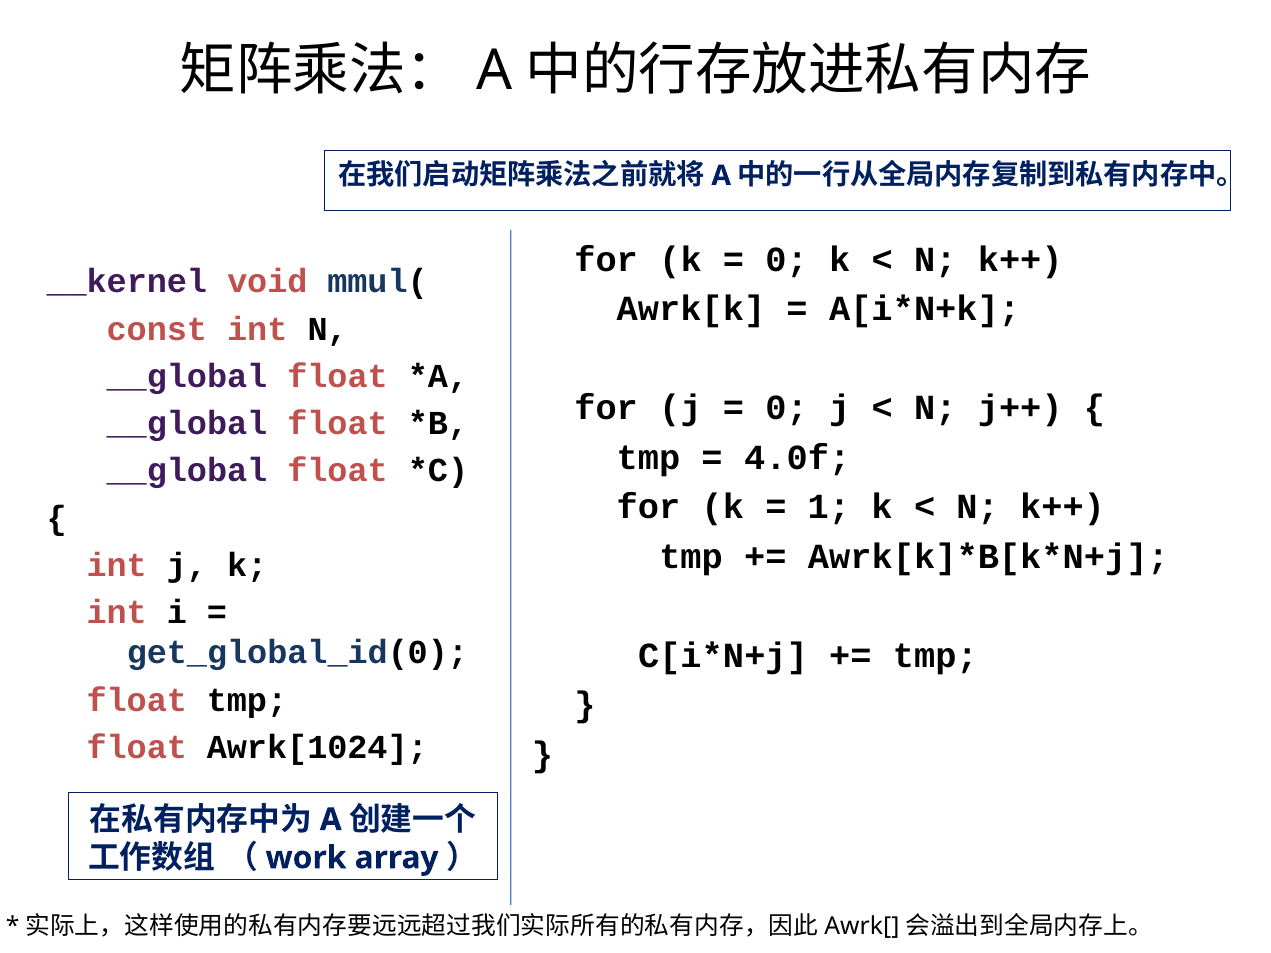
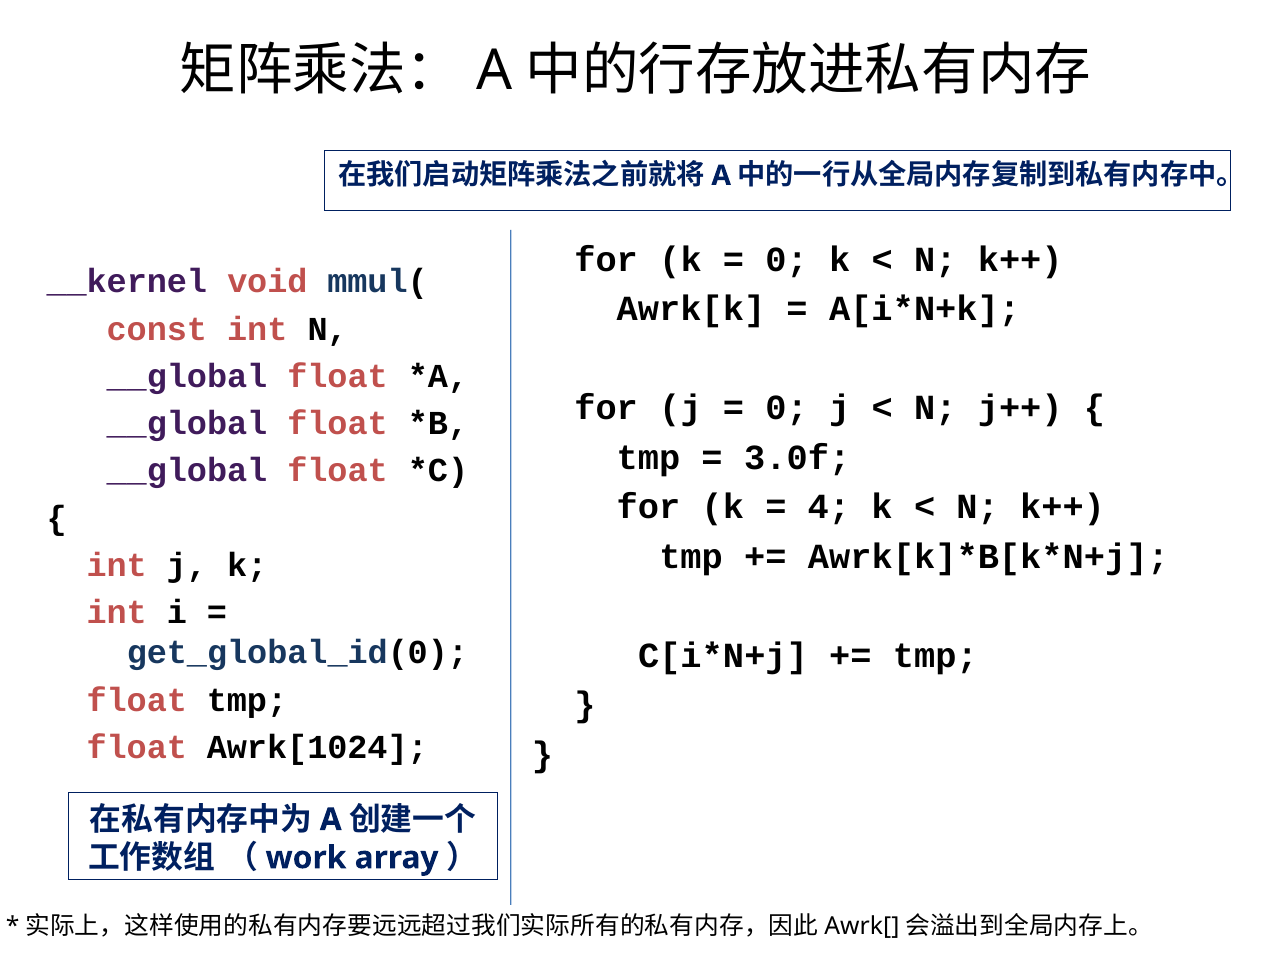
4.0f: 4.0f -> 3.0f (797, 458)
1: 1 -> 4 (829, 507)
